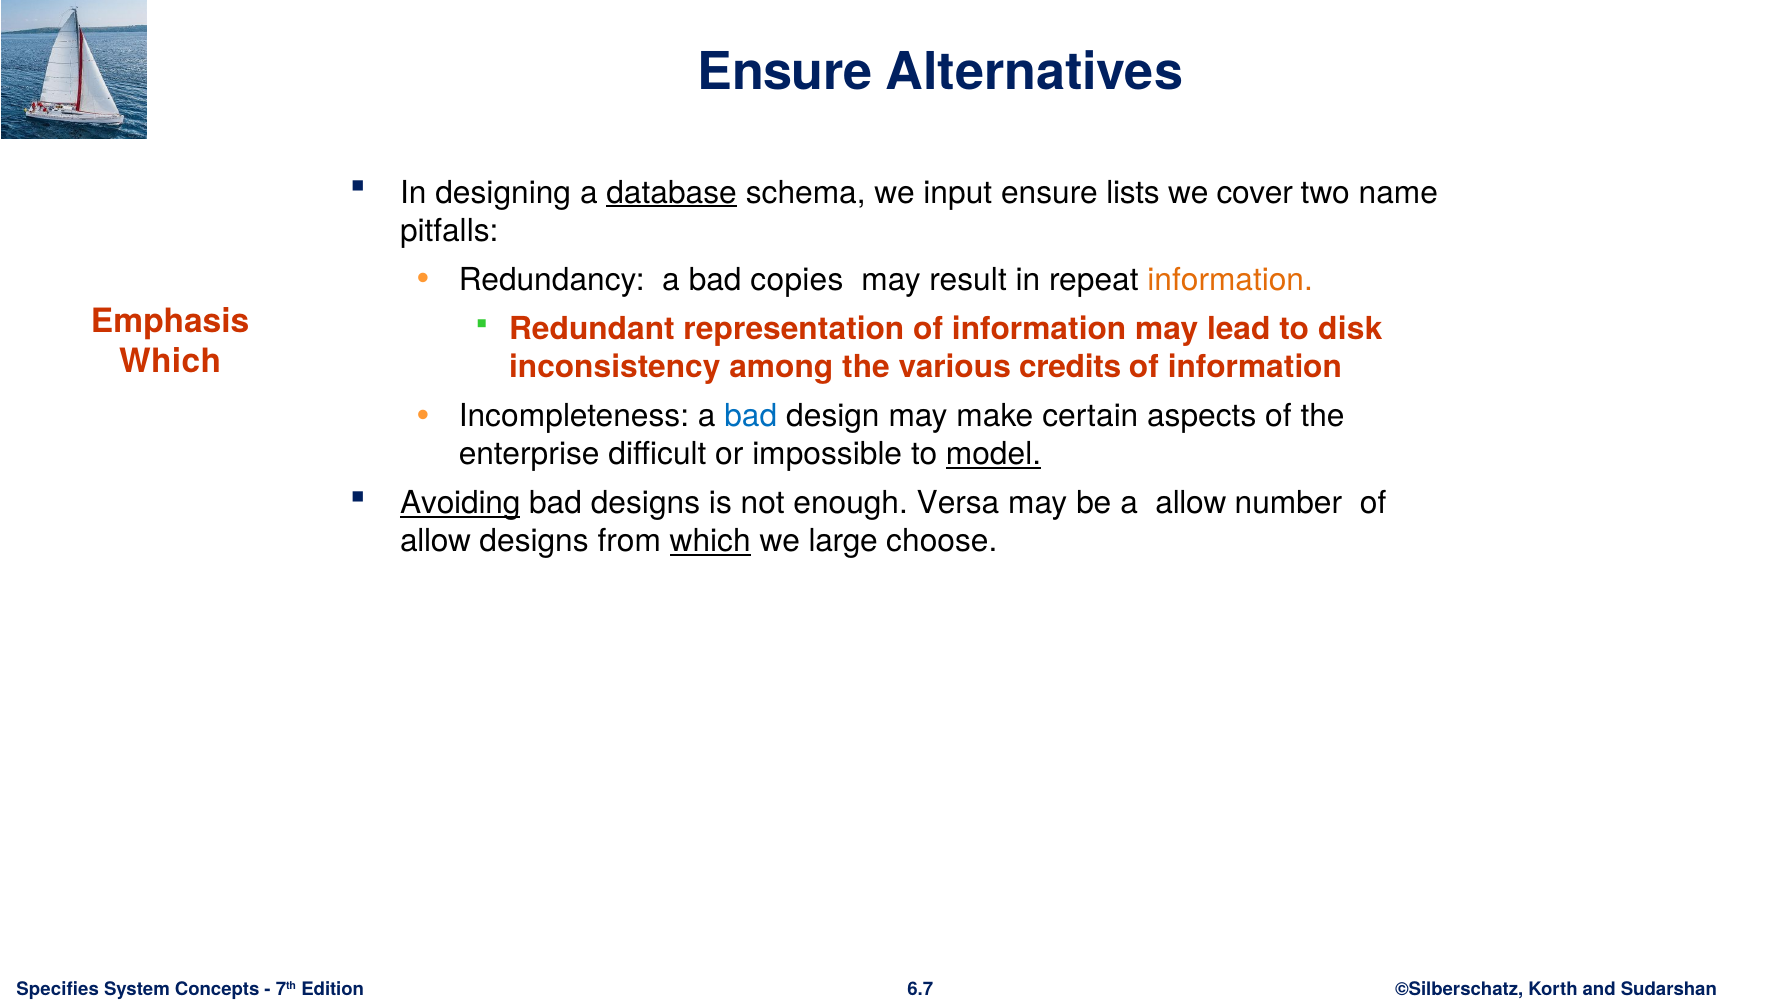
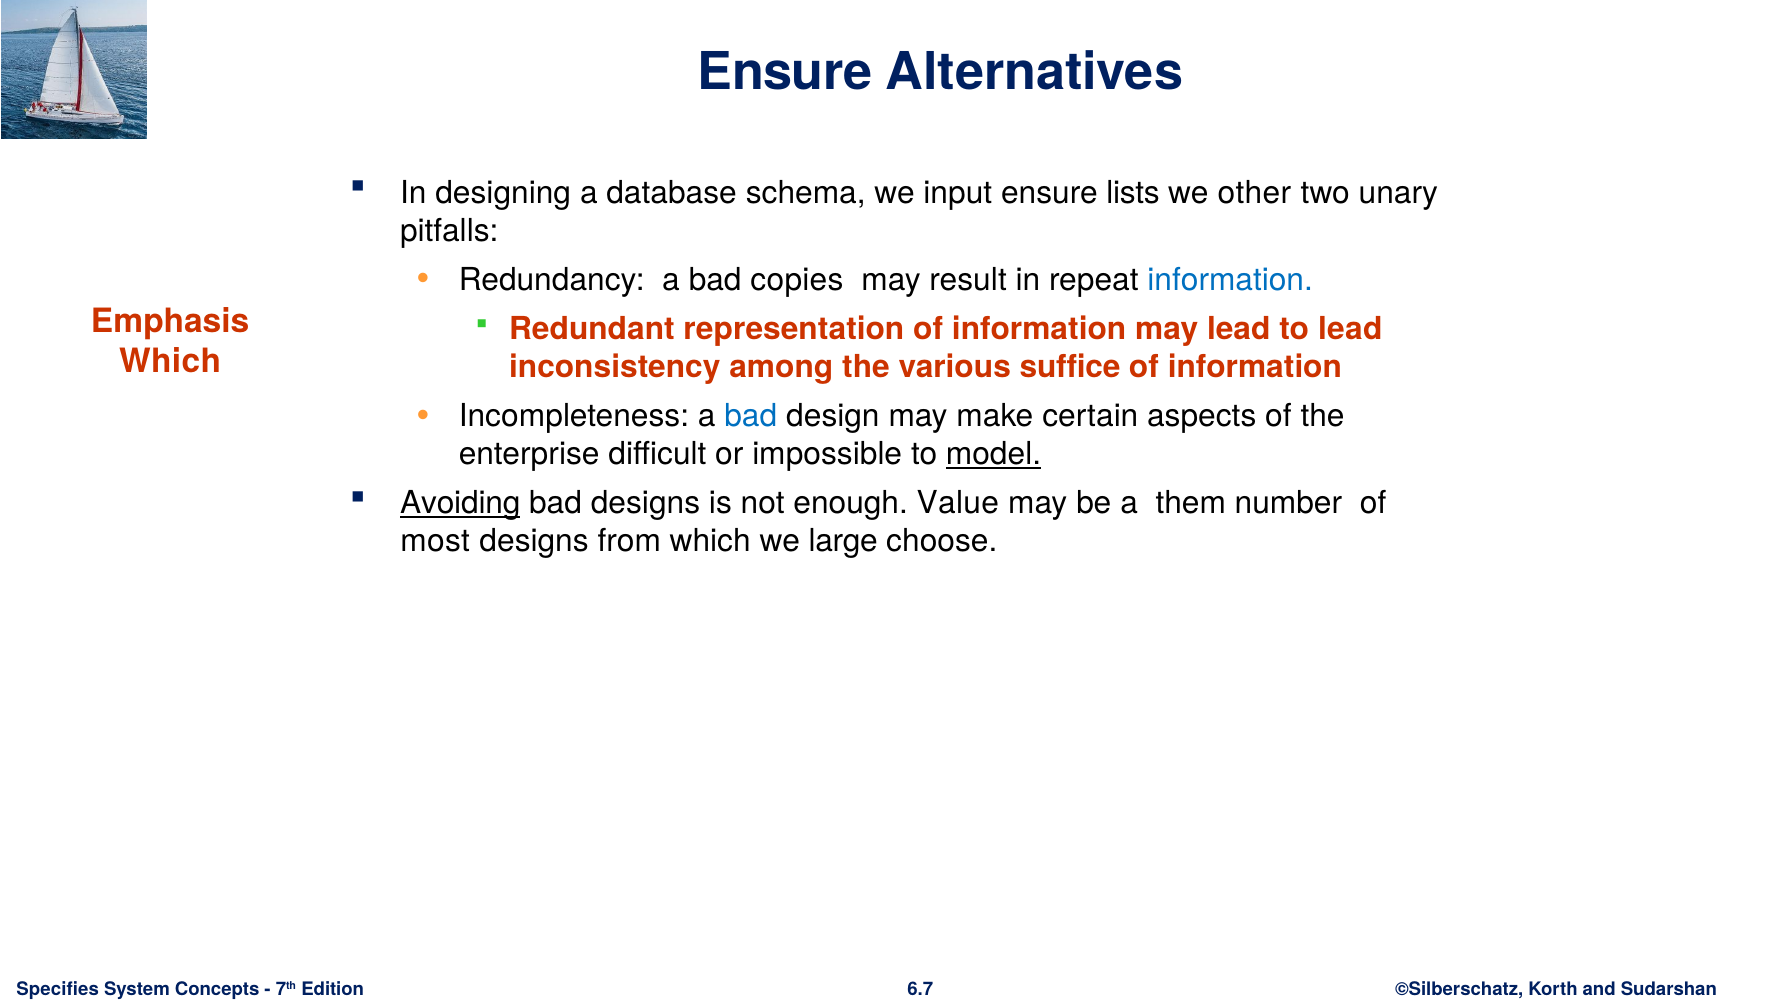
database underline: present -> none (672, 193)
cover: cover -> other (1254, 193)
name: name -> unary (1398, 193)
information colour: orange -> blue (1230, 280)
to disk: disk -> lead (1350, 329)
credits: credits -> suffice (1070, 367)
Versa: Versa -> Value (958, 503)
a allow: allow -> them (1191, 503)
allow: allow -> most (435, 542)
which underline: present -> none (710, 542)
